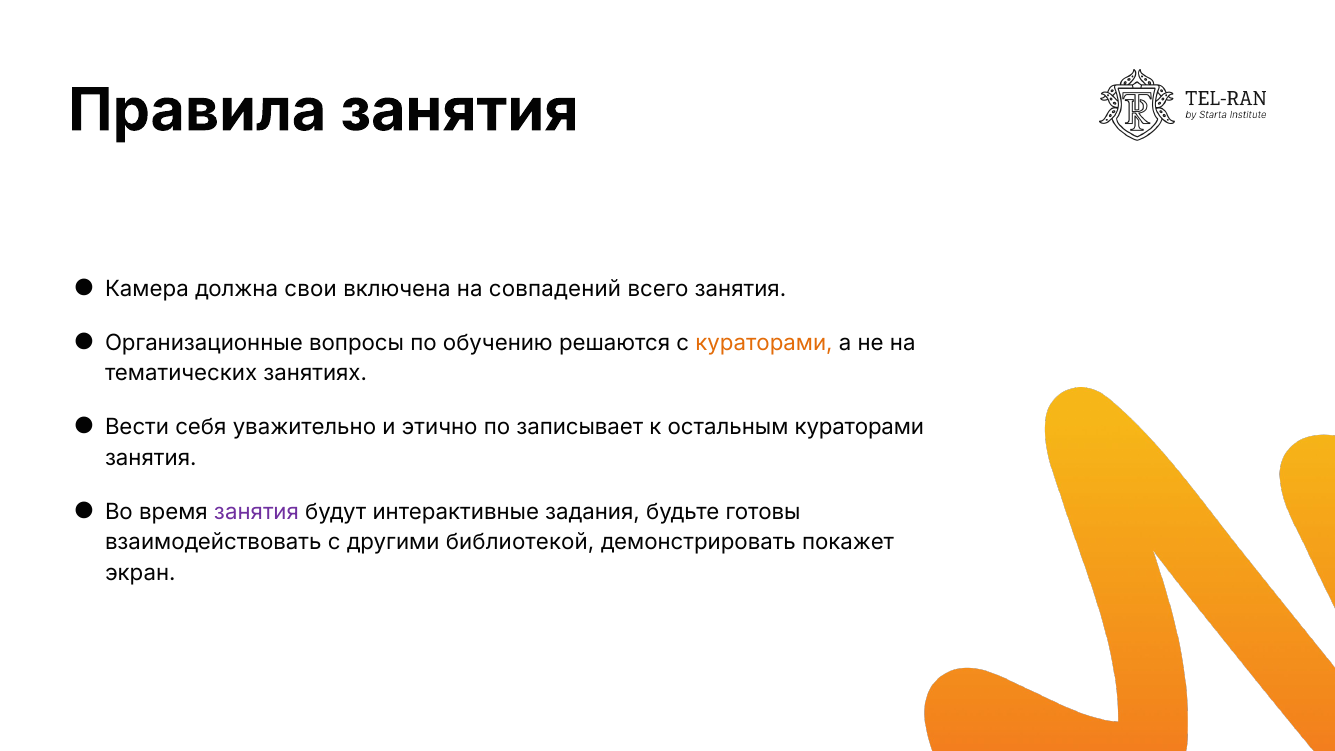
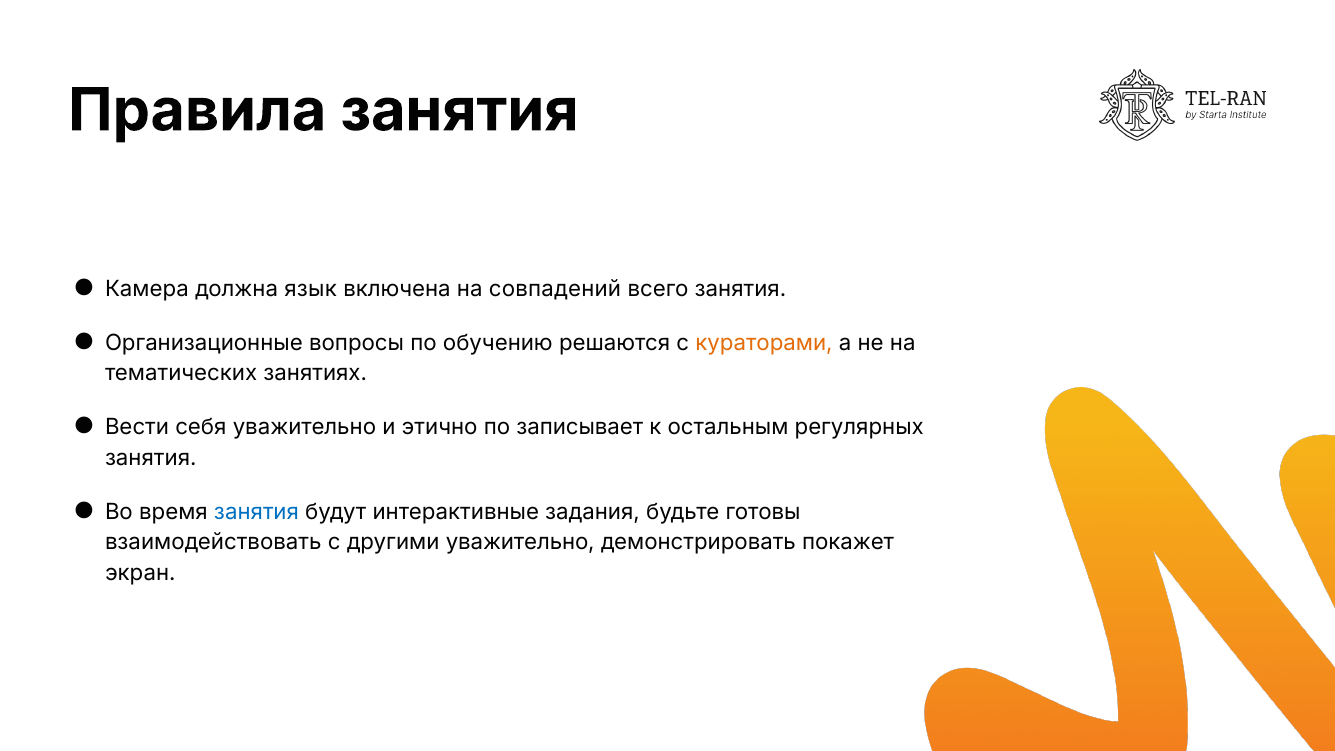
свои: свои -> язык (311, 289)
остальным кураторами: кураторами -> регулярных (859, 427)
занятия colour: purple -> blue (256, 512)
другими библиотекой: библиотекой -> уважительно (520, 543)
